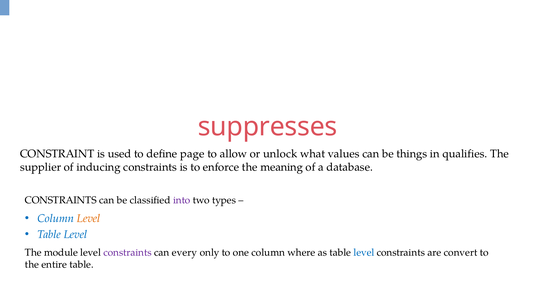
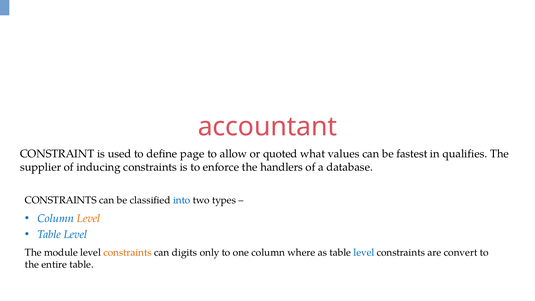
suppresses: suppresses -> accountant (267, 127)
unlock: unlock -> quoted (280, 154)
things: things -> fastest (412, 154)
meaning: meaning -> handlers (282, 167)
into colour: purple -> blue (182, 200)
constraints colour: purple -> orange (128, 252)
every: every -> digits (185, 252)
